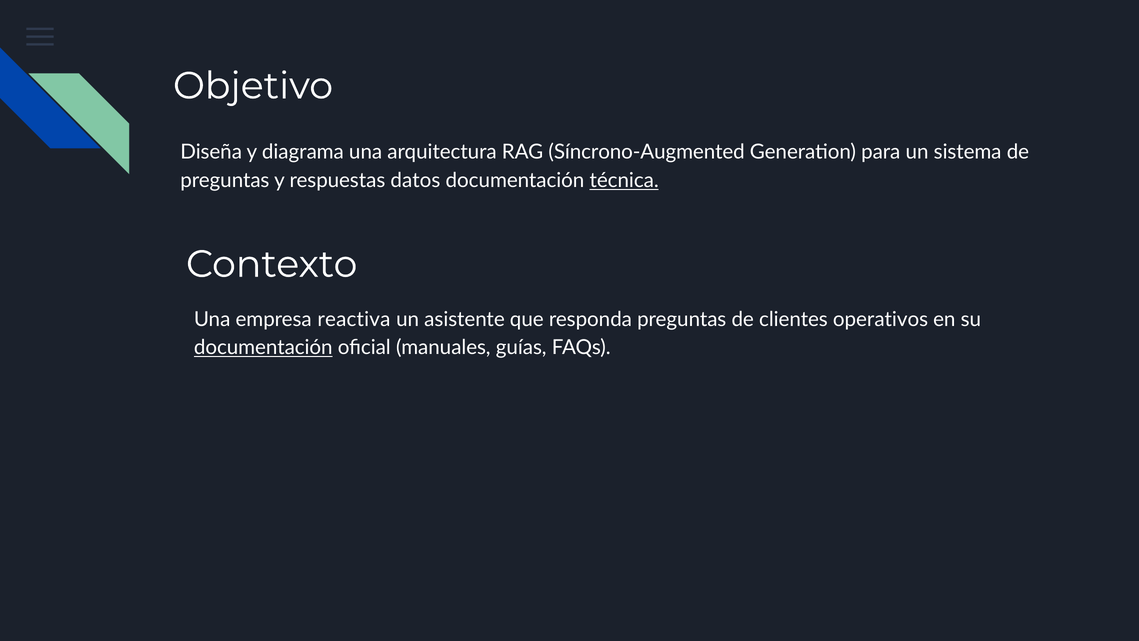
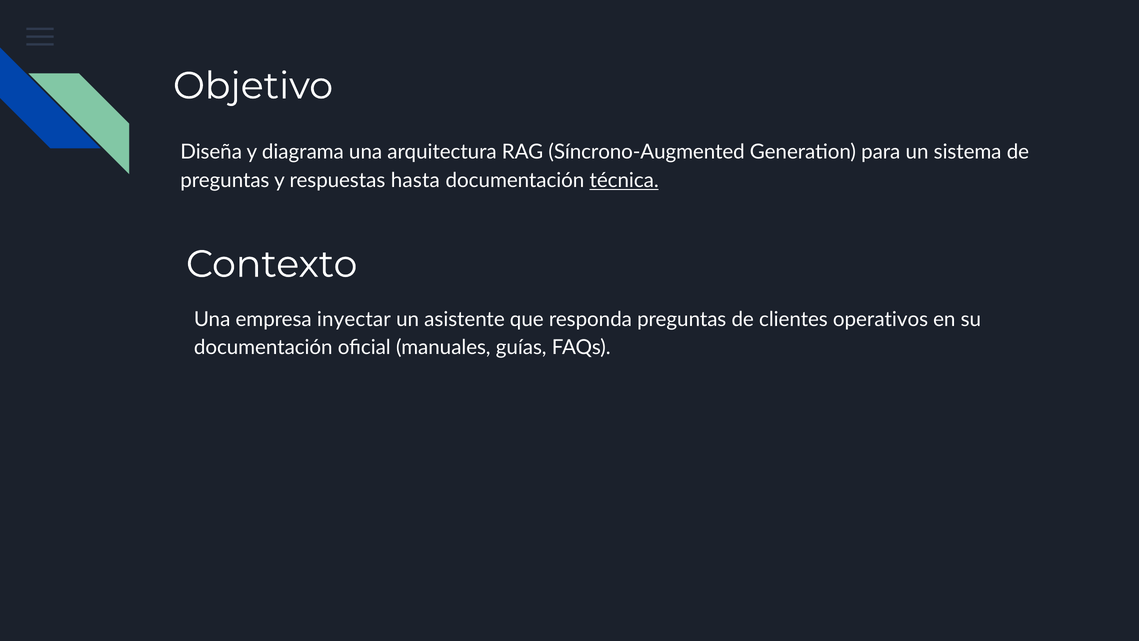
datos: datos -> hasta (415, 181)
reactiva: reactiva -> inyectar (354, 319)
documentación underline: present -> none (263, 348)
